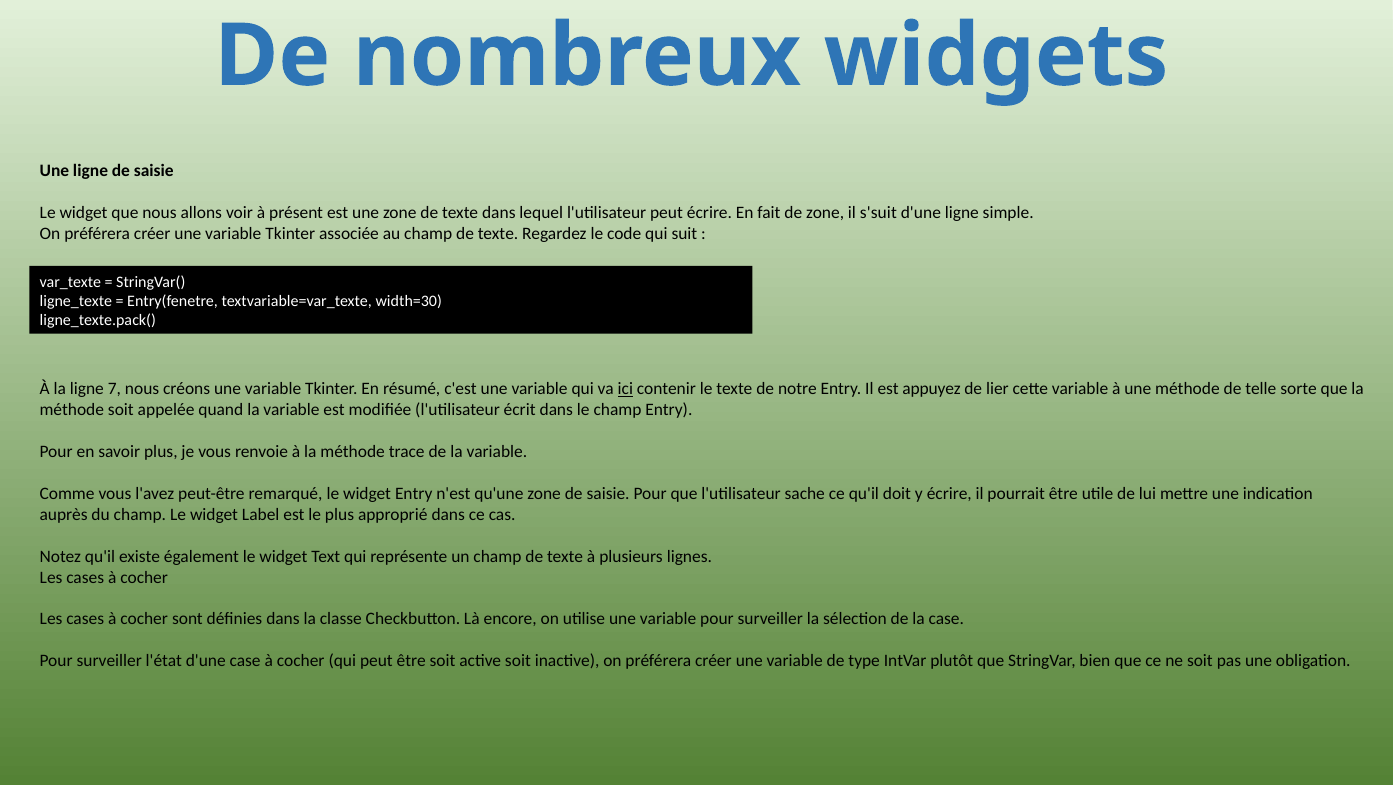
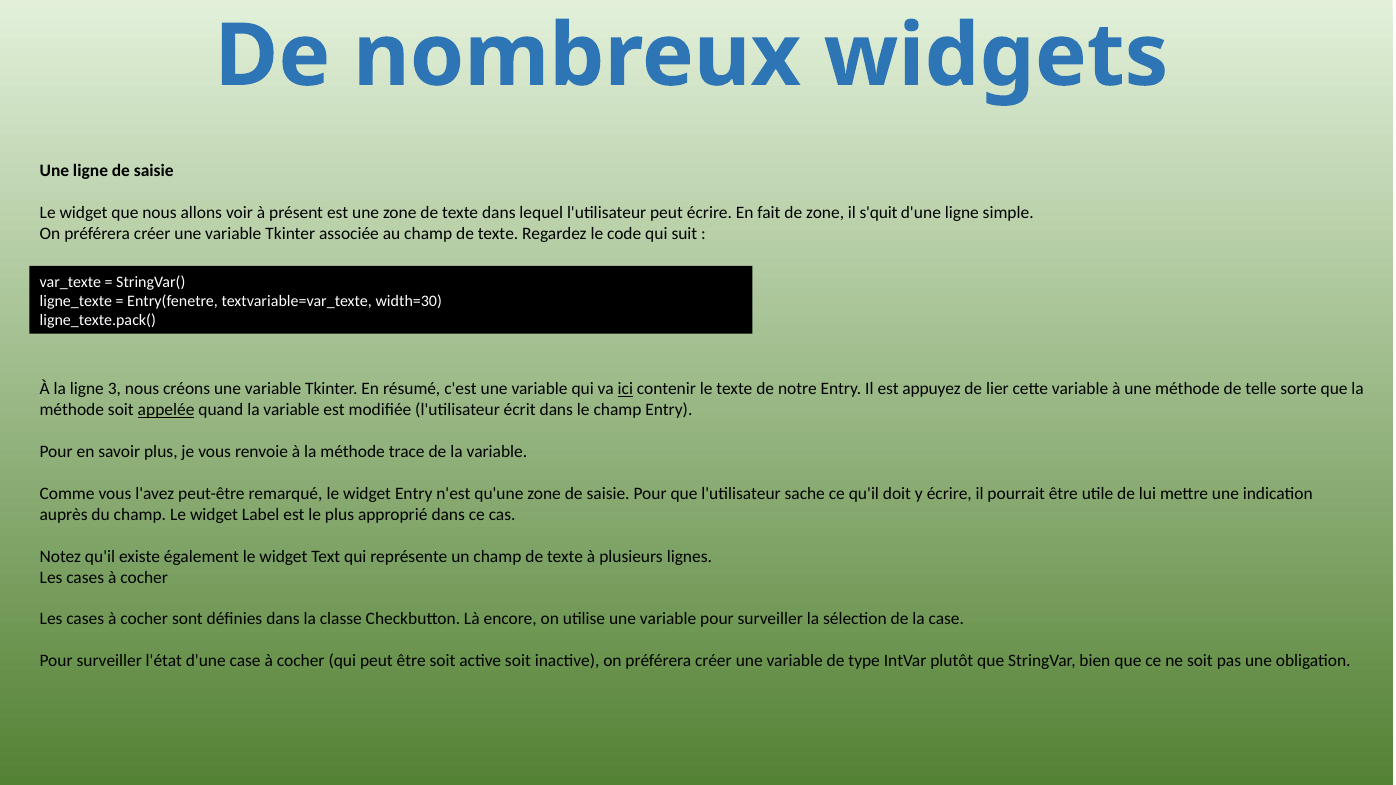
s'suit: s'suit -> s'quit (879, 213)
7: 7 -> 3 (114, 389)
appelée underline: none -> present (166, 410)
